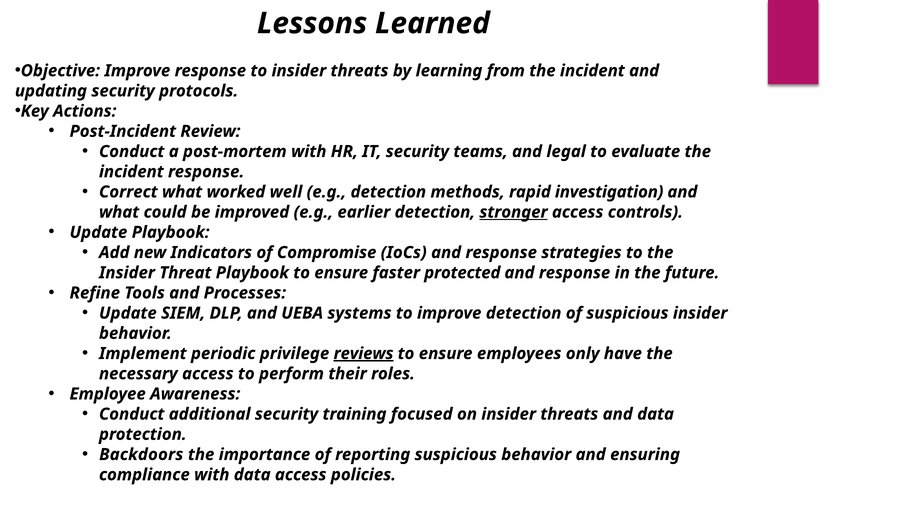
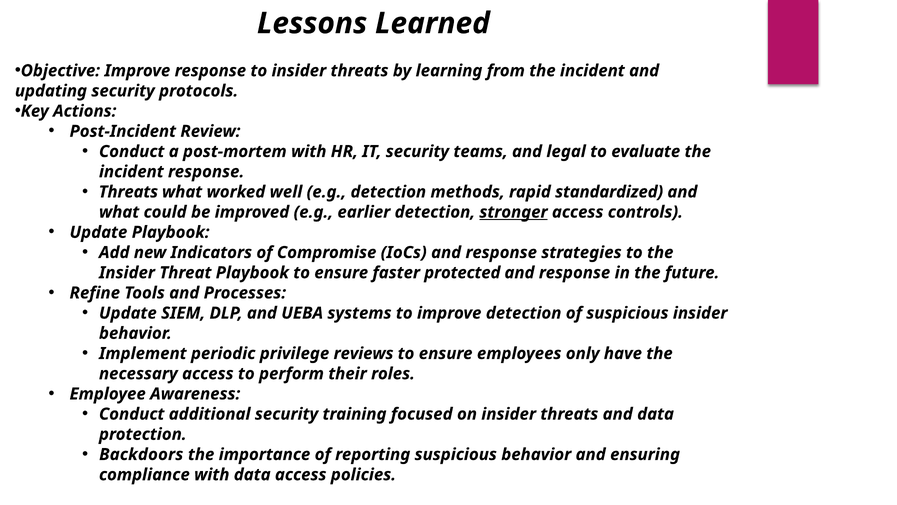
Correct: Correct -> Threats (128, 192)
investigation: investigation -> standardized (609, 192)
reviews underline: present -> none (364, 353)
